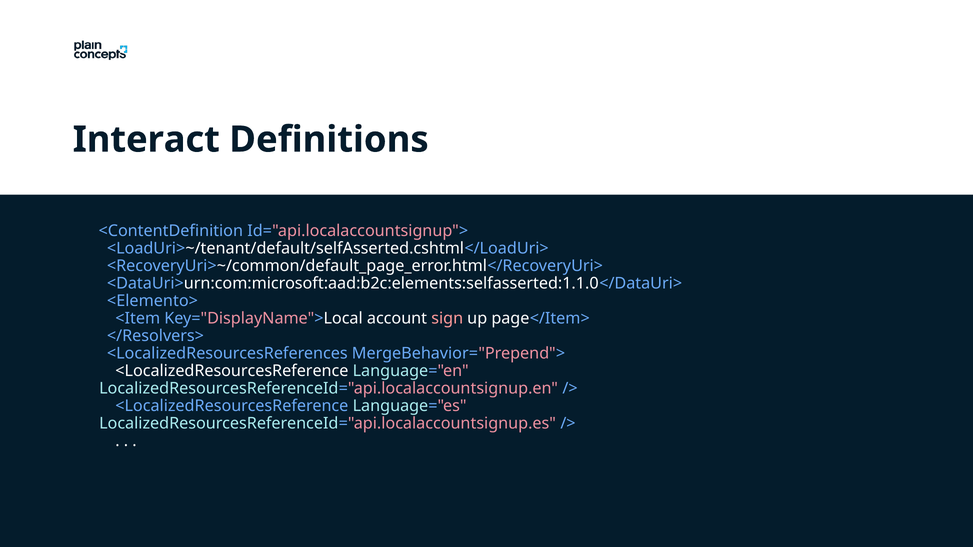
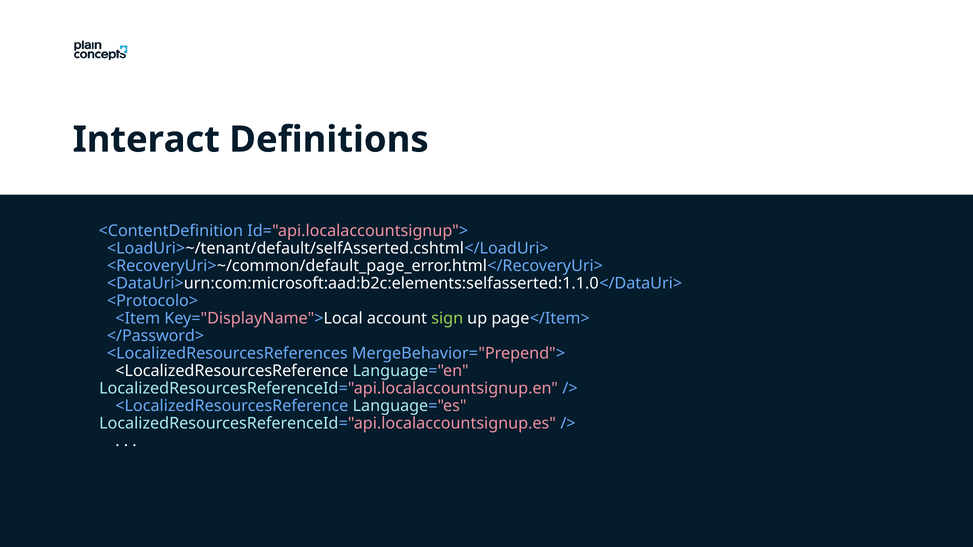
<Elemento>: <Elemento> -> <Protocolo> (153, 301)
sign colour: pink -> light green (447, 319)
</Resolvers>: </Resolvers> -> </Password> (156, 336)
